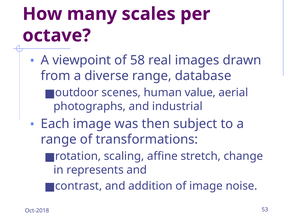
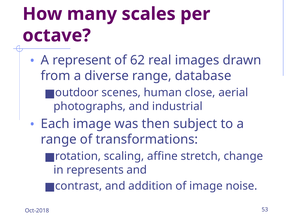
viewpoint: viewpoint -> represent (82, 60)
58: 58 -> 62 (138, 60)
value: value -> close (200, 93)
